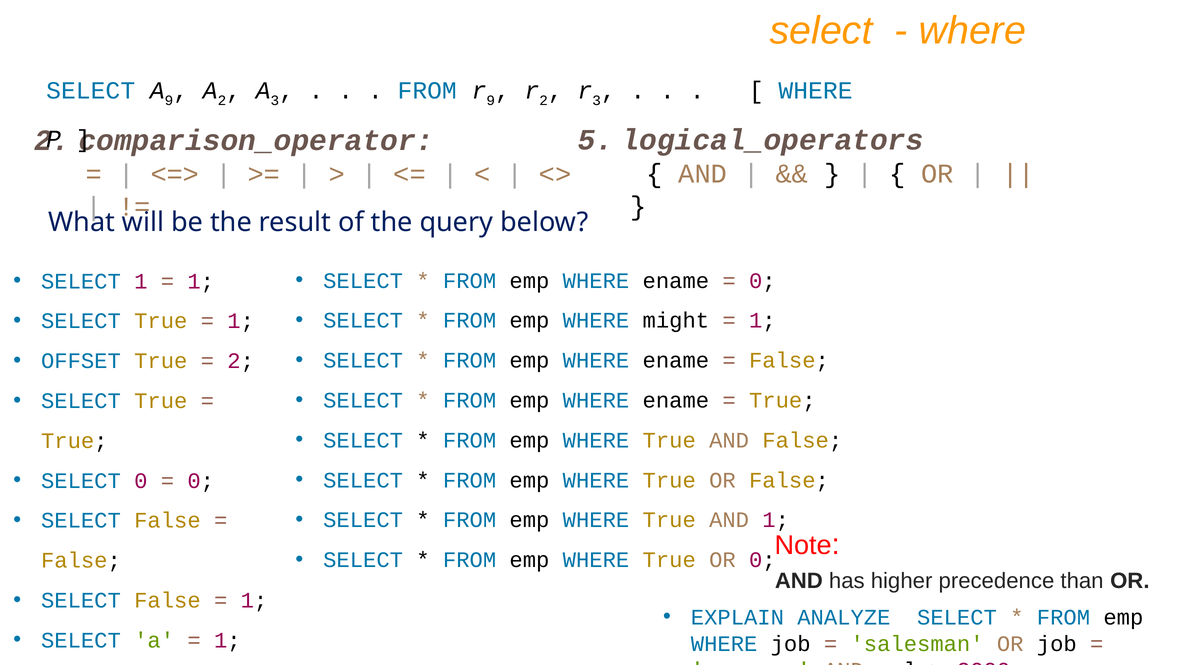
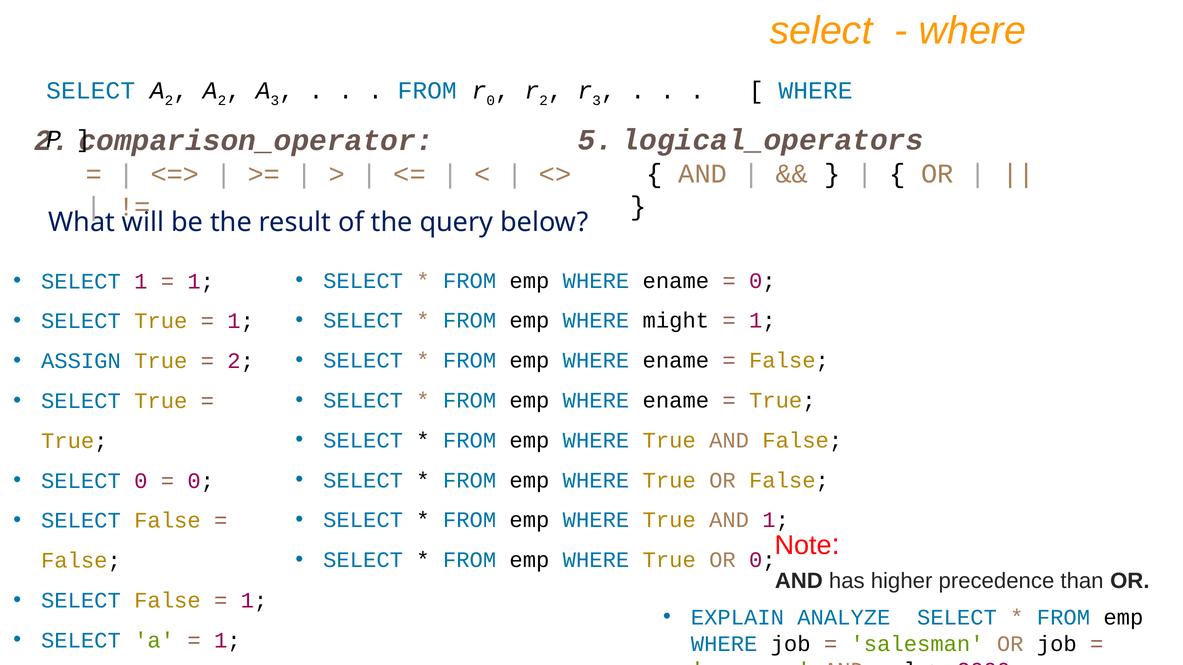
SELECT A 9: 9 -> 2 (169, 100)
9: 9 -> 0 (491, 100)
OFFSET: OFFSET -> ASSIGN (81, 361)
